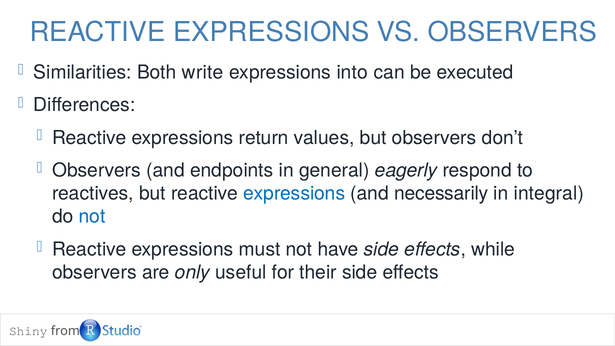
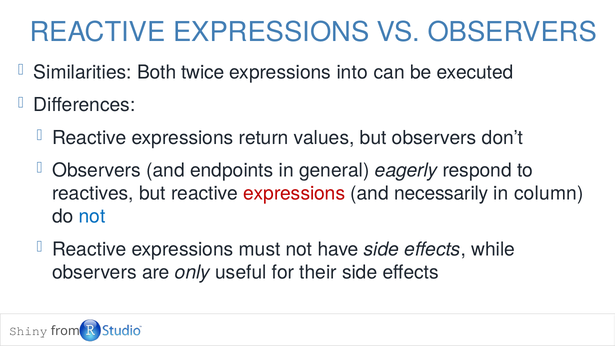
write: write -> twice (203, 72)
expressions colour: blue -> red (294, 194)
integral: integral -> column (549, 194)
